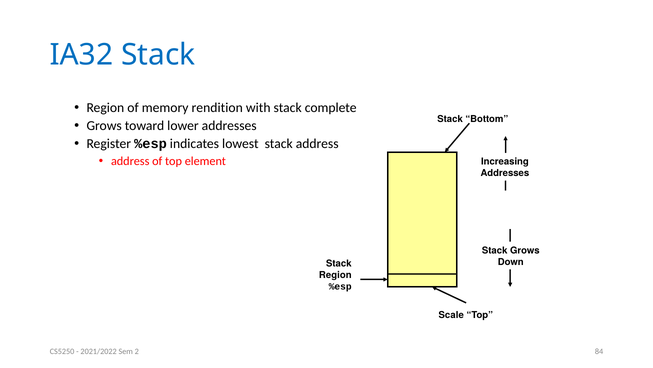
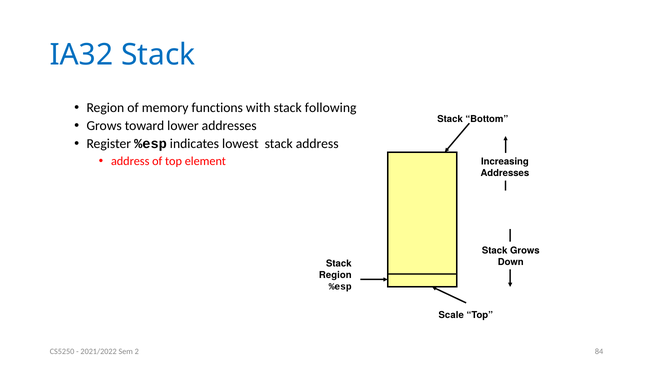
rendition: rendition -> functions (217, 107)
complete: complete -> following (331, 107)
